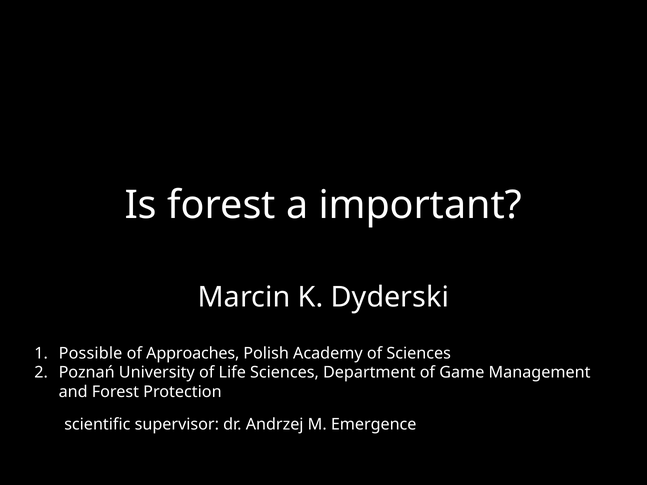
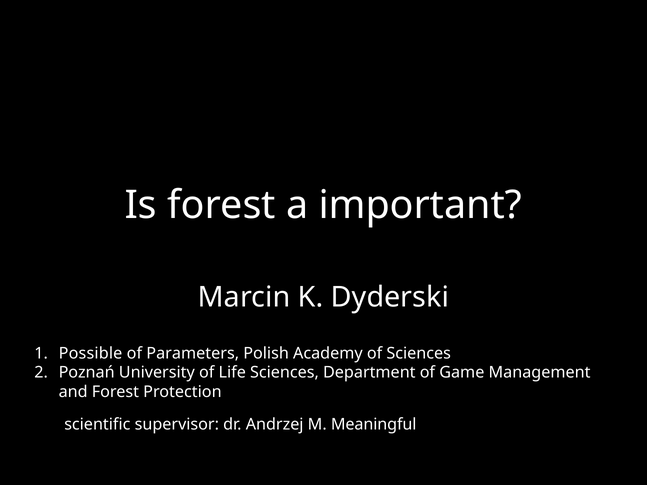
Approaches: Approaches -> Parameters (193, 353)
Emergence: Emergence -> Meaningful (374, 425)
